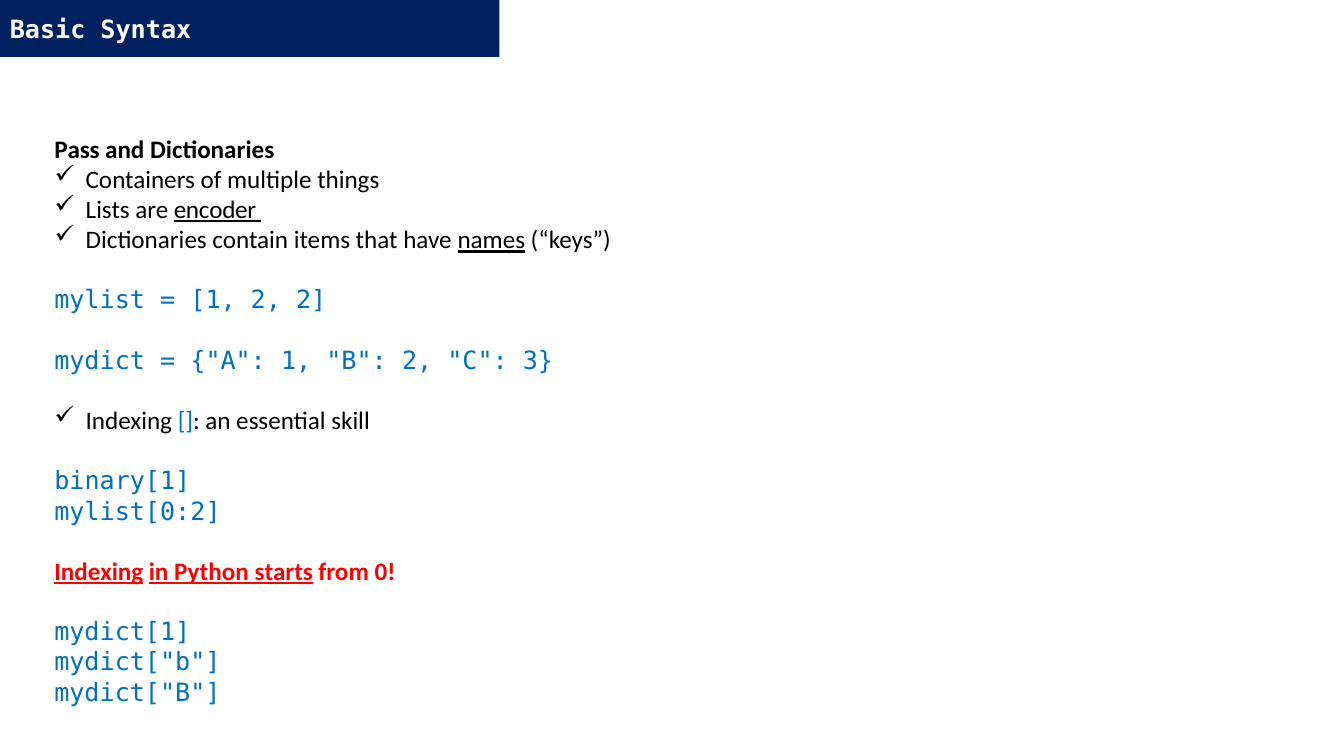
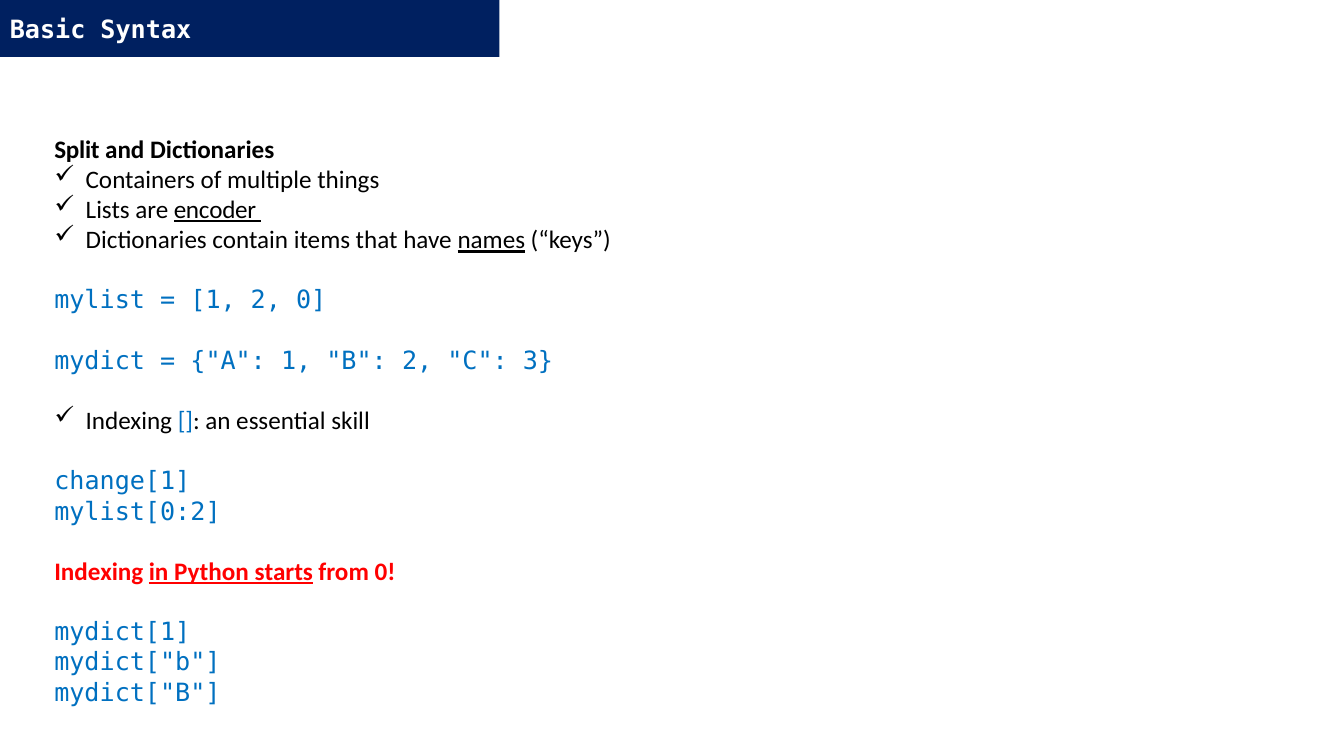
Pass: Pass -> Split (77, 150)
2 2: 2 -> 0 (311, 301)
binary[1: binary[1 -> change[1 (122, 481)
Indexing underline: present -> none (99, 572)
